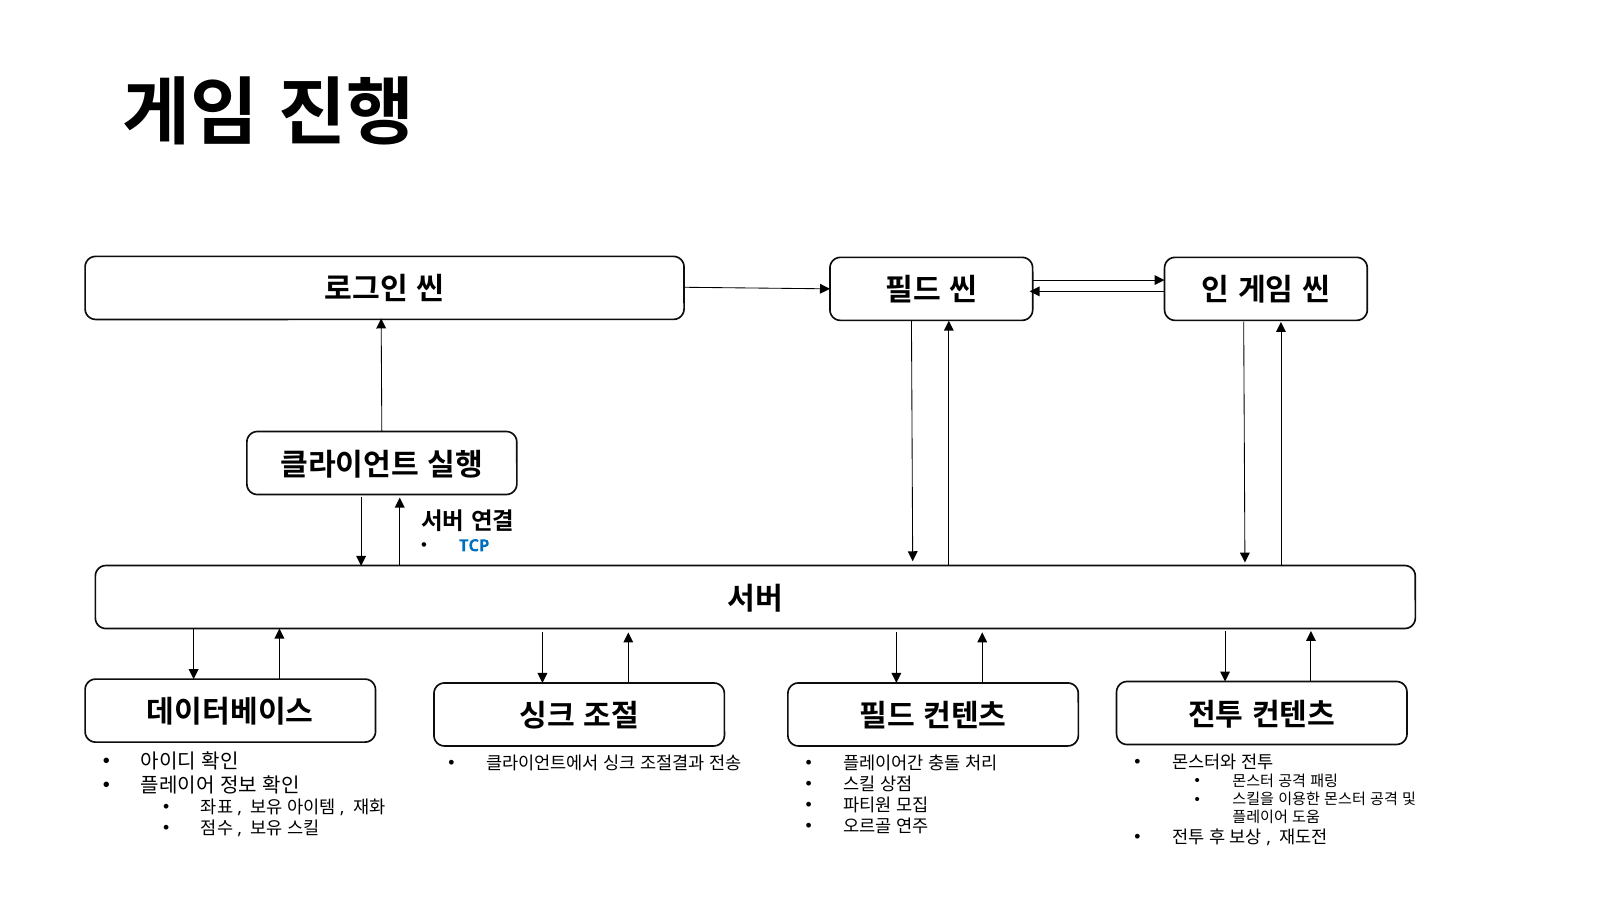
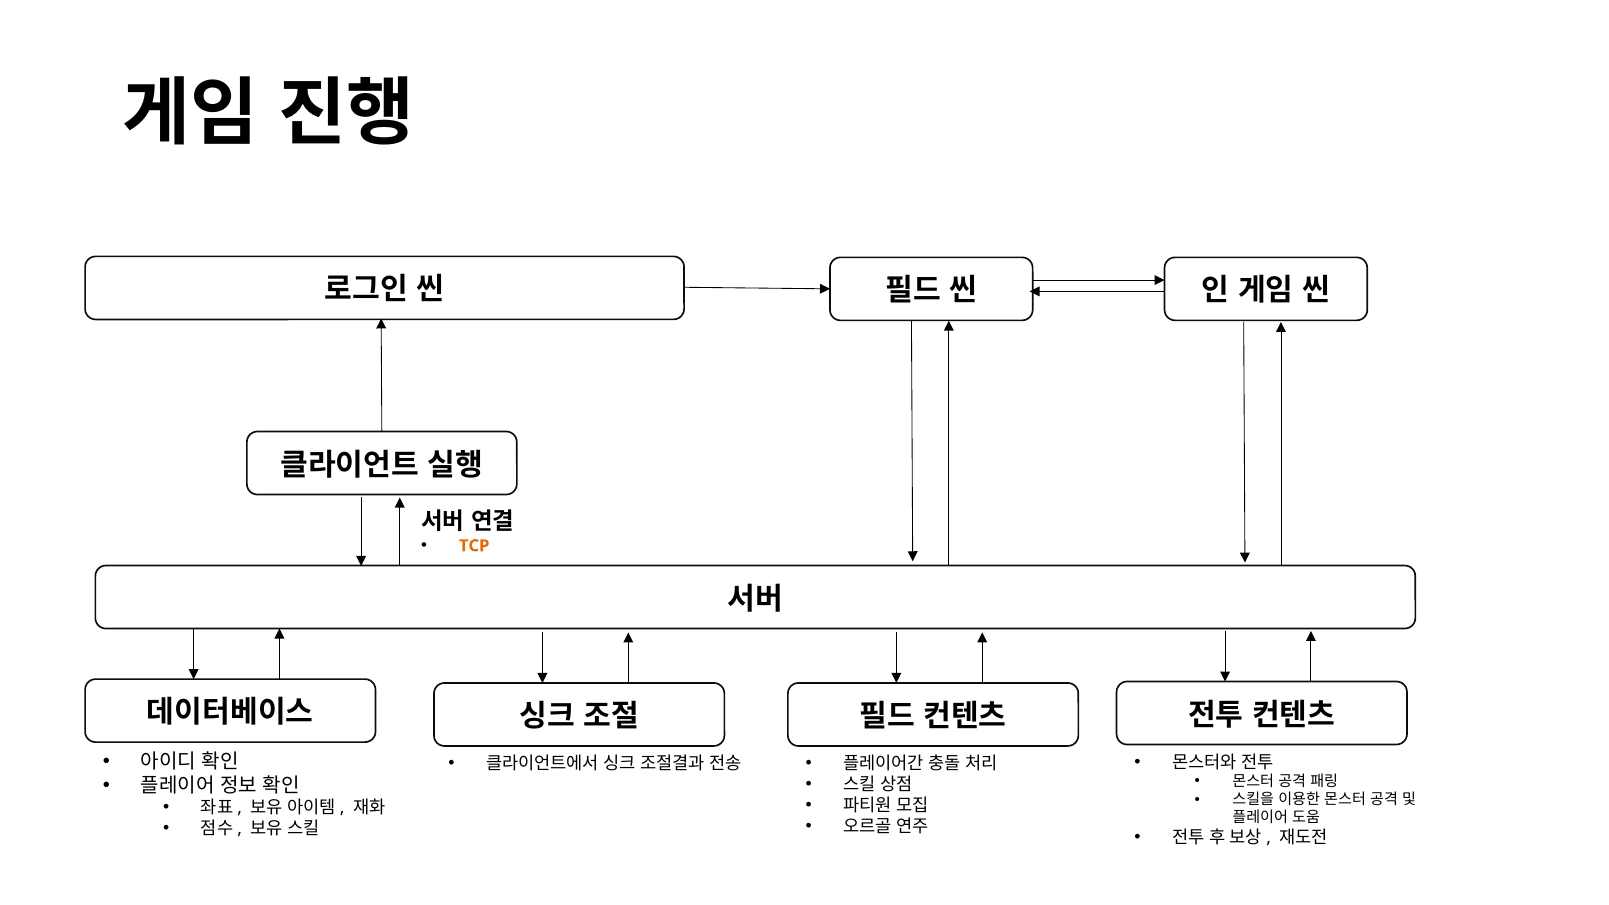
TCP colour: blue -> orange (474, 546)
